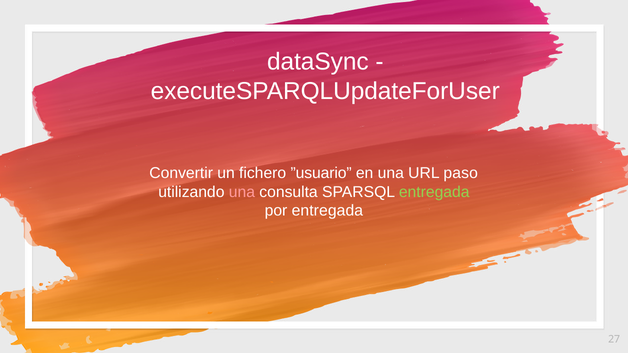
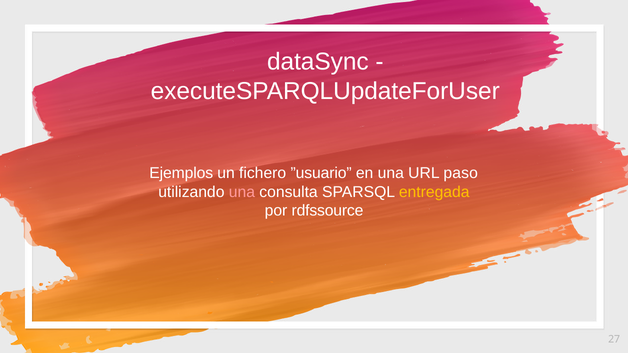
Convertir: Convertir -> Ejemplos (181, 173)
entregada colour: light green -> yellow (434, 192)
por entregada: entregada -> rdfssource (327, 211)
